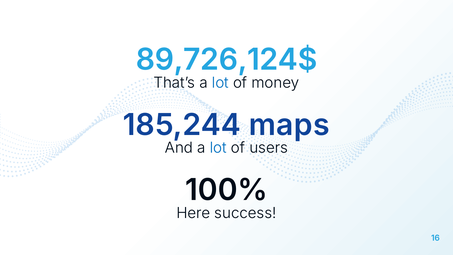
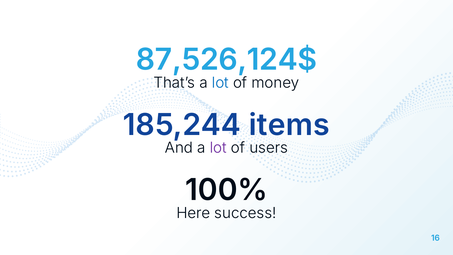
89,726,124$: 89,726,124$ -> 87,526,124$ (227, 60)
maps: maps -> items (289, 125)
lot colour: blue -> purple (218, 148)
